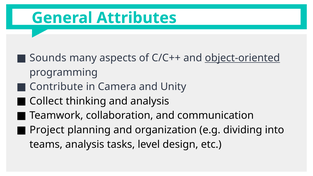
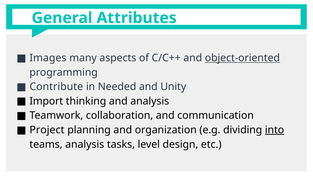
Sounds: Sounds -> Images (48, 58)
Camera: Camera -> Needed (117, 87)
Collect: Collect -> Import (46, 101)
into underline: none -> present (275, 130)
